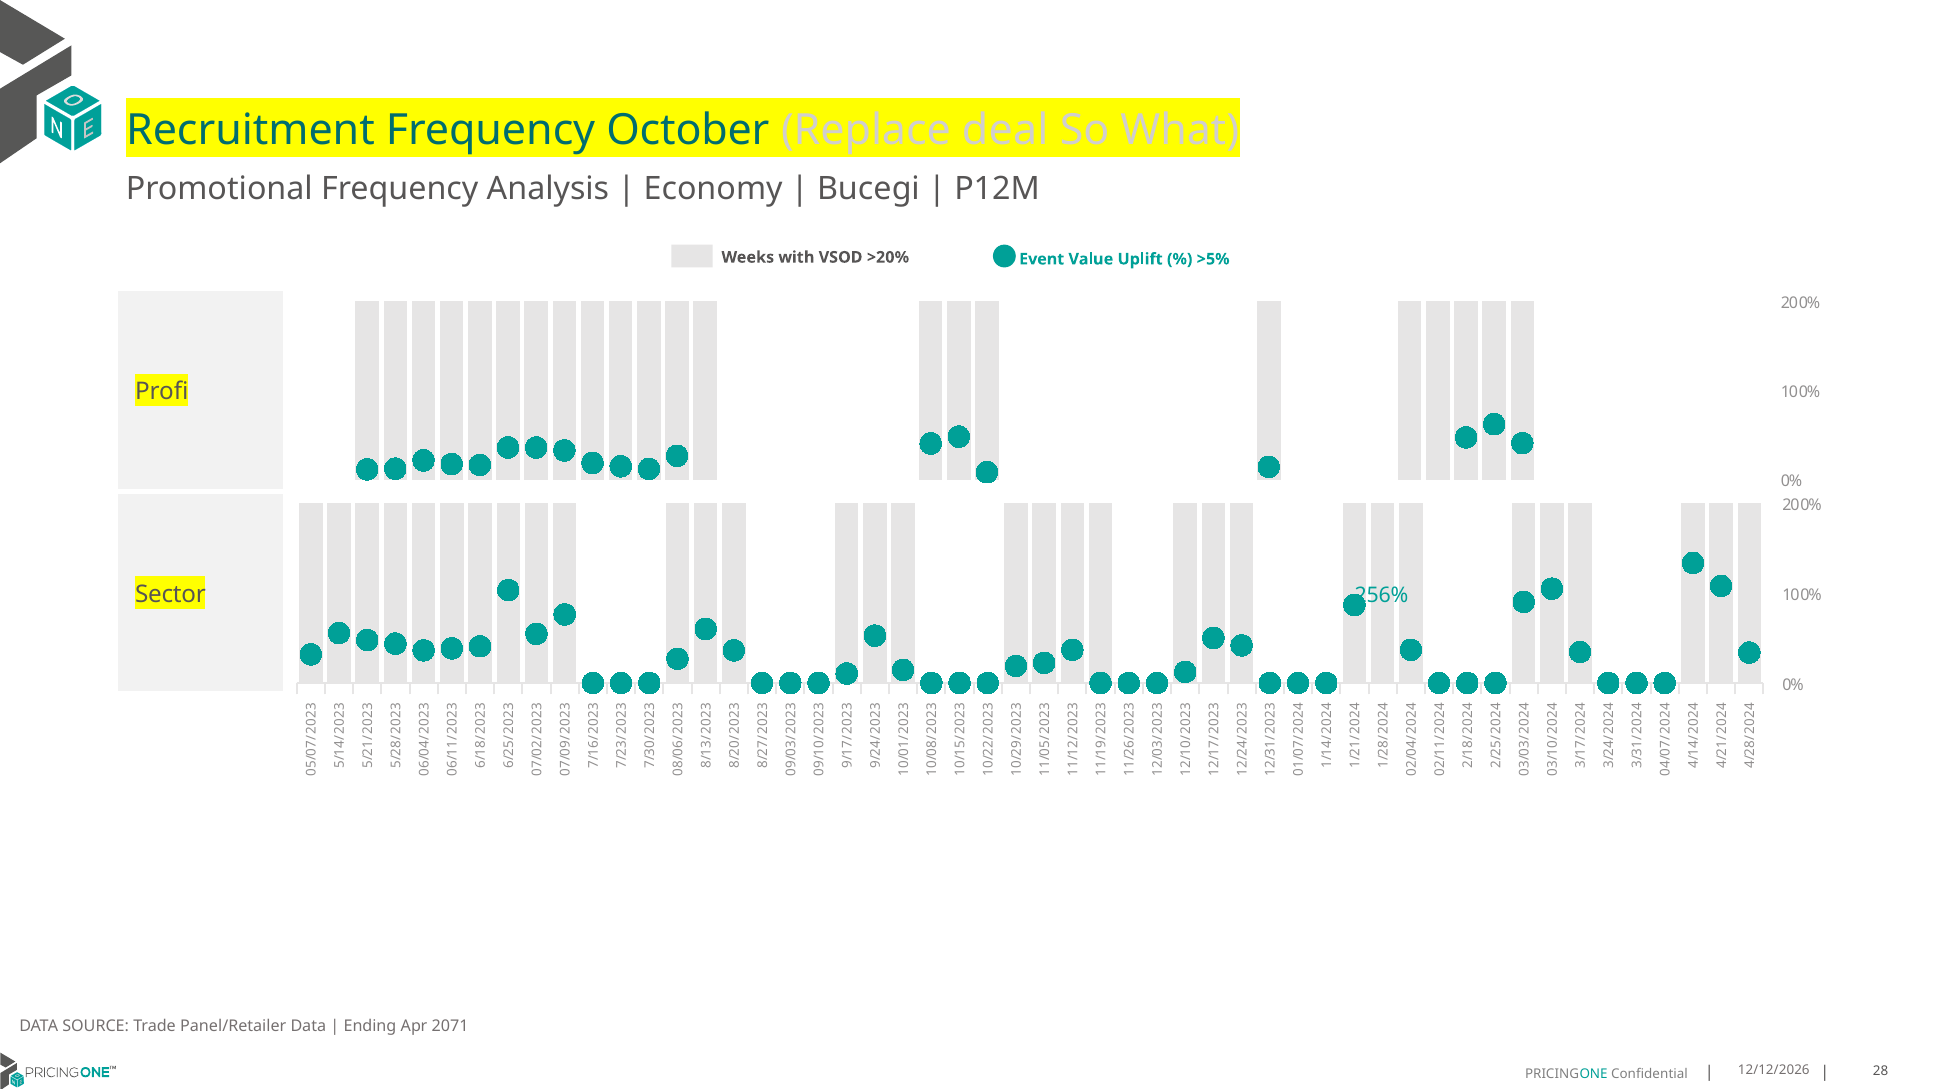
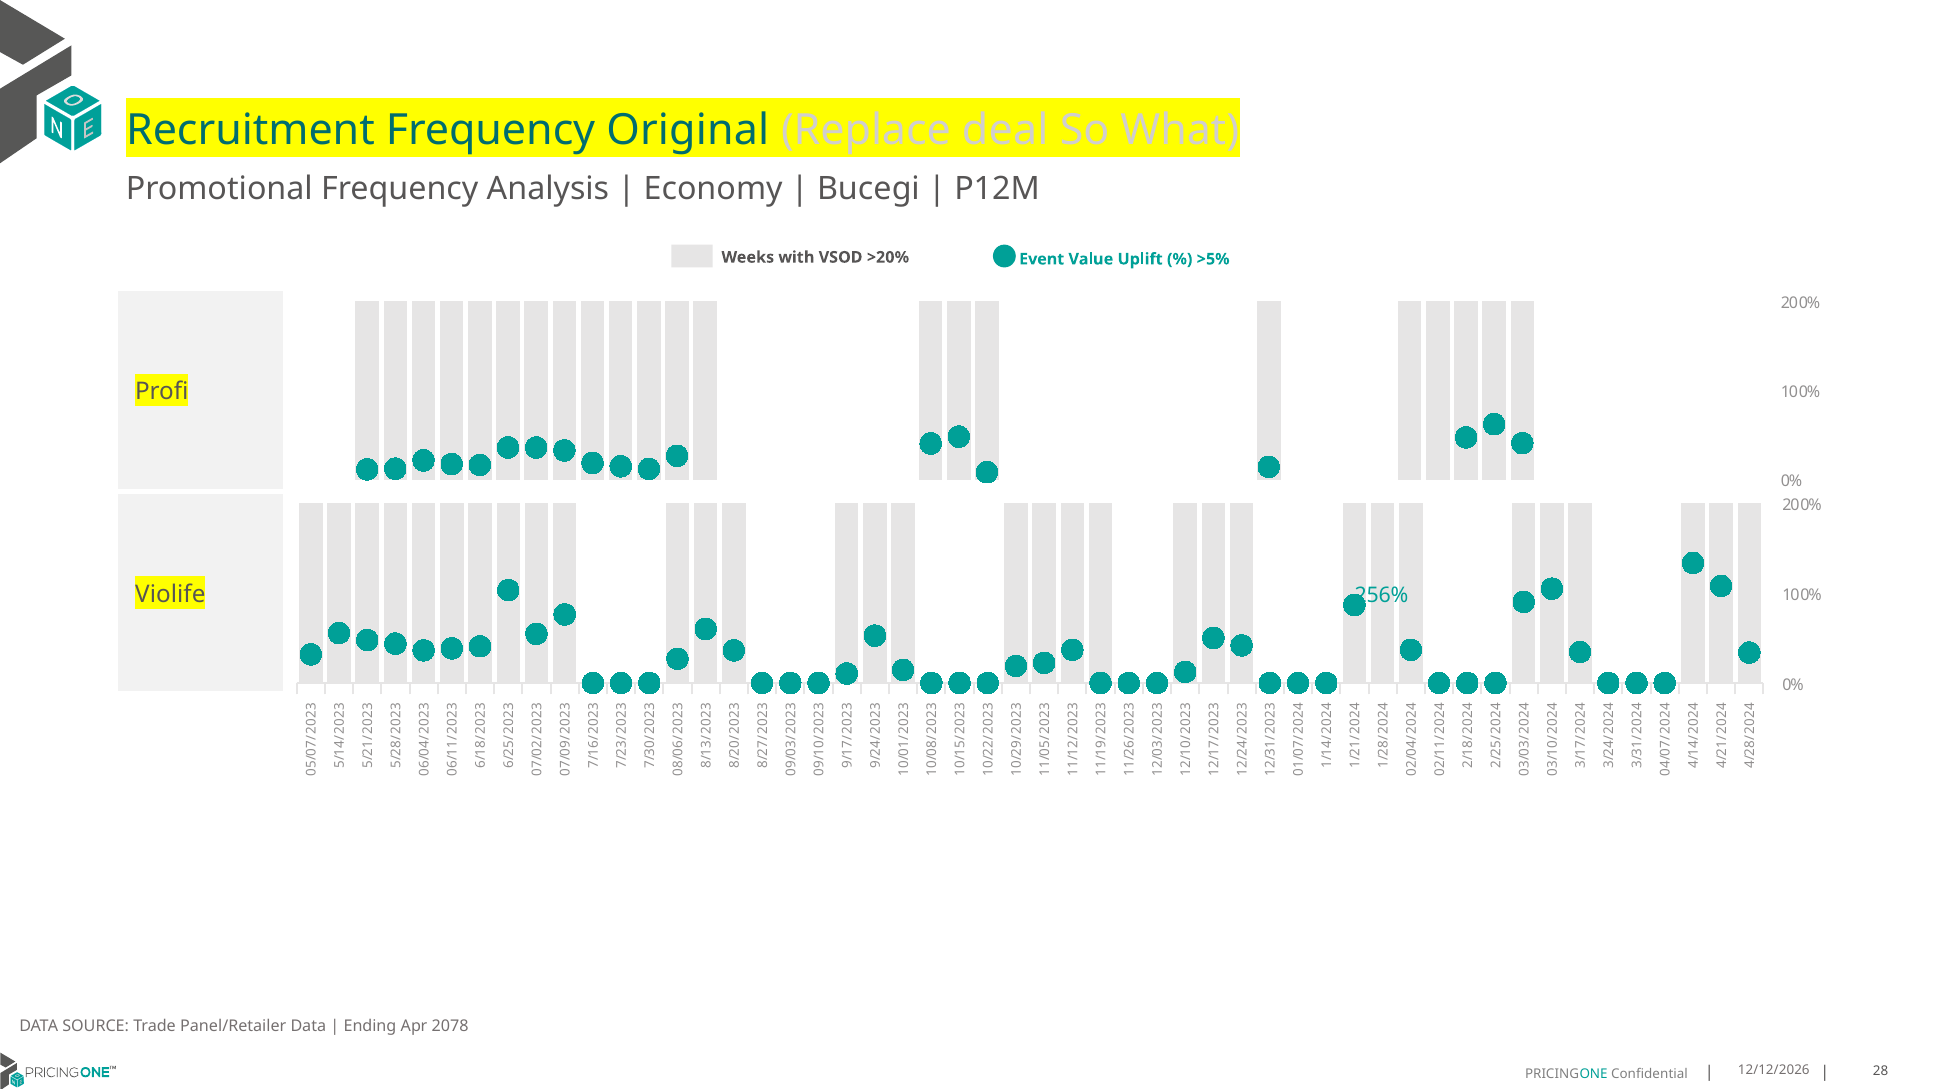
October: October -> Original (688, 130)
Sector: Sector -> Violife (170, 594)
2071: 2071 -> 2078 (450, 1026)
